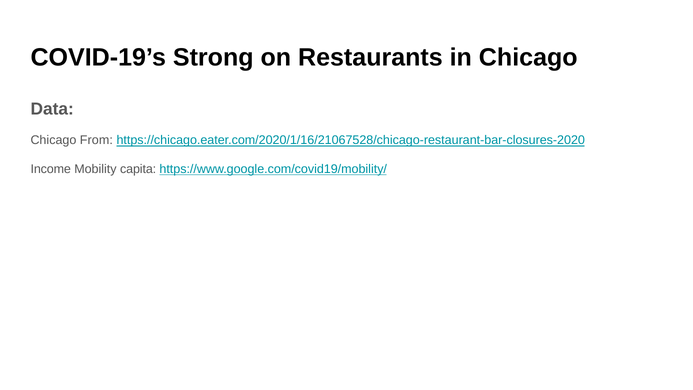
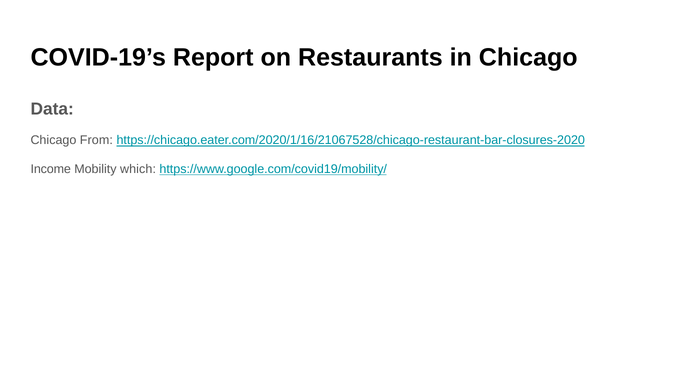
Strong: Strong -> Report (213, 57)
capita: capita -> which (138, 169)
